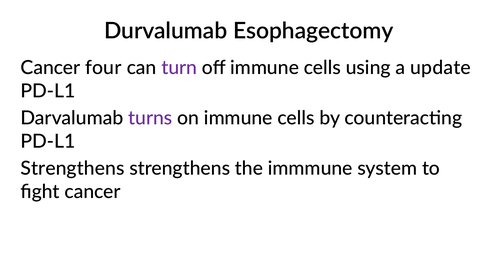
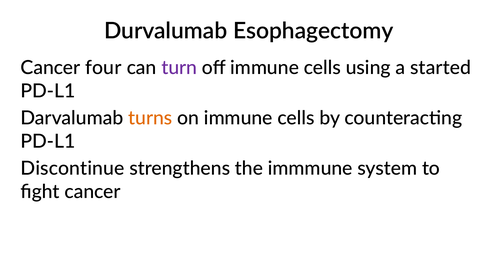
update: update -> started (441, 68)
turns colour: purple -> orange (150, 118)
Strengthens: Strengthens -> Discontinue (72, 169)
